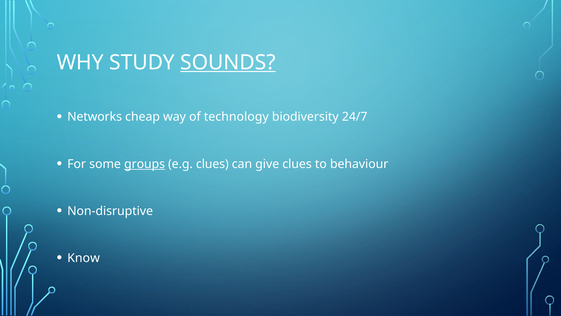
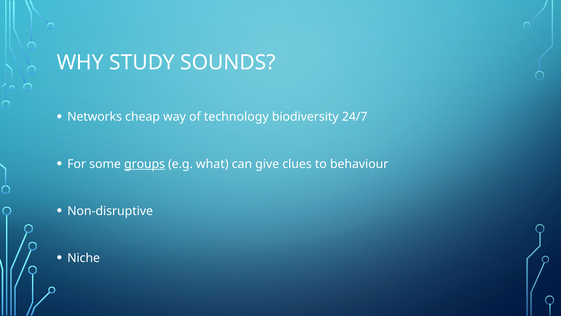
SOUNDS underline: present -> none (228, 62)
e.g clues: clues -> what (212, 164)
Know: Know -> Niche (84, 258)
